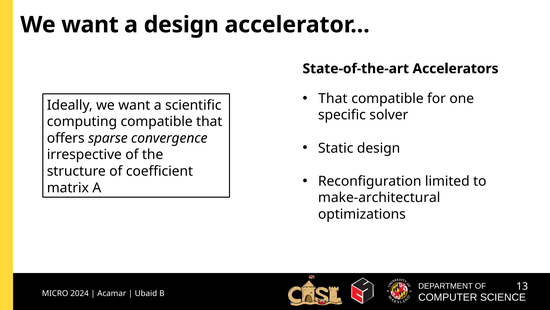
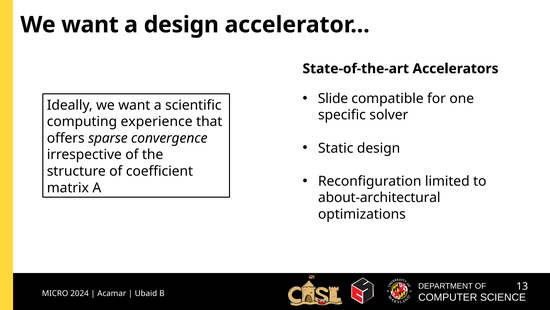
That: That -> Slide (333, 98)
computing compatible: compatible -> experience (157, 121)
make-architectural: make-architectural -> about-architectural (379, 197)
